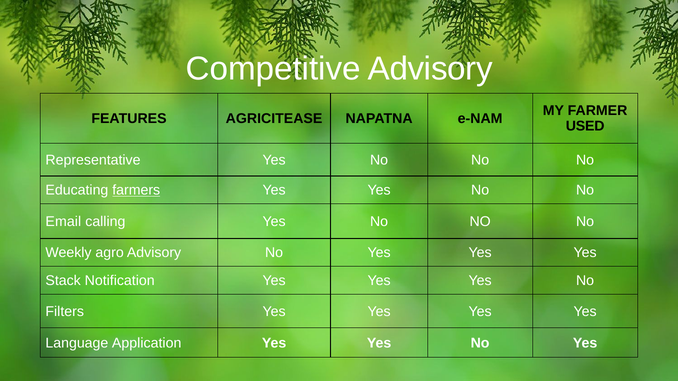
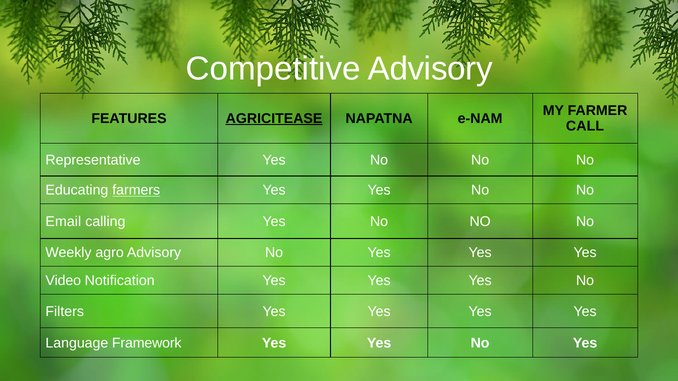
AGRICITEASE underline: none -> present (274, 119)
USED: USED -> CALL (585, 126)
Stack: Stack -> Video (63, 281)
Application: Application -> Framework (147, 343)
